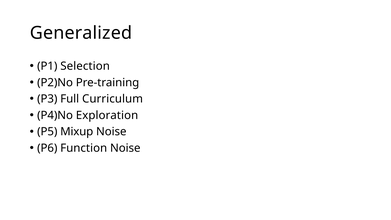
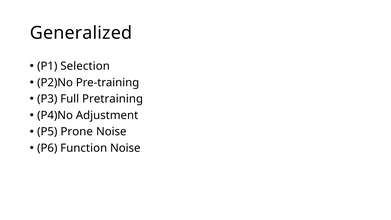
Curriculum: Curriculum -> Pretraining (113, 99)
Exploration: Exploration -> Adjustment (107, 115)
Mixup: Mixup -> Prone (77, 132)
